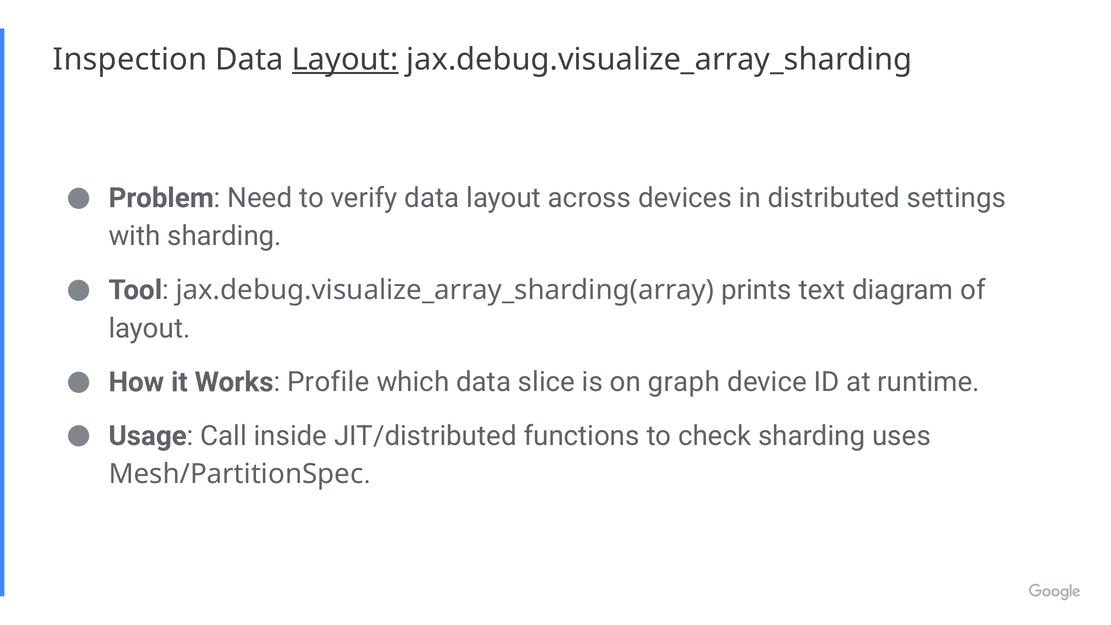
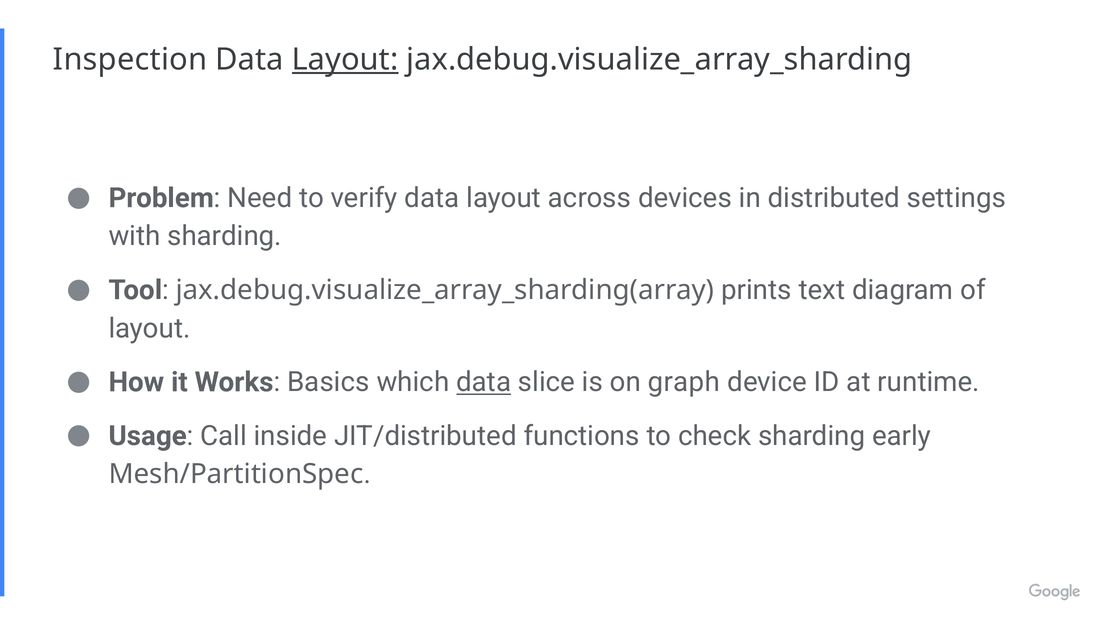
Profile: Profile -> Basics (328, 382)
data underline: none -> present (484, 382)
uses: uses -> early (902, 436)
